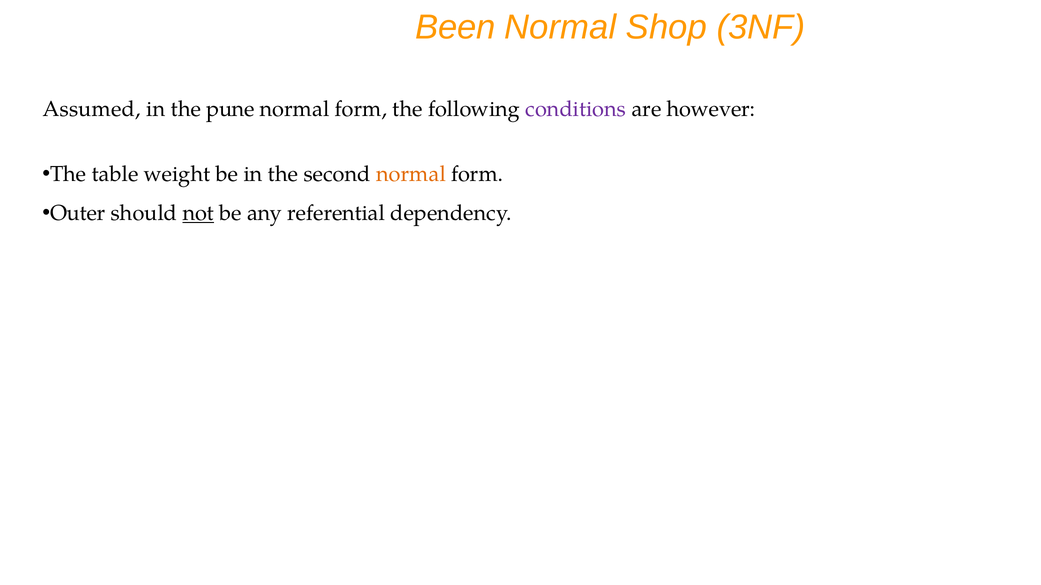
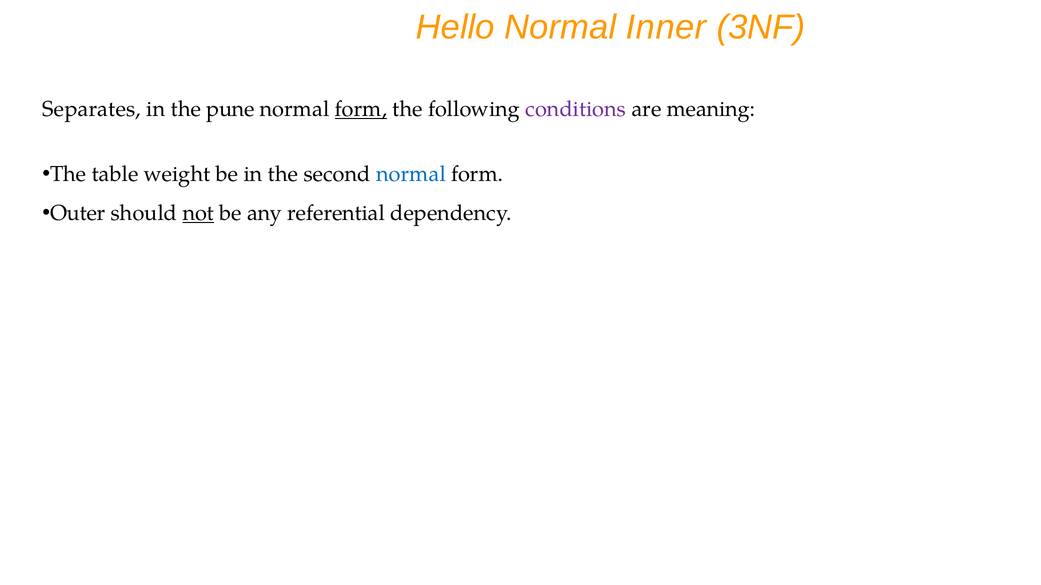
Been: Been -> Hello (455, 27)
Shop: Shop -> Inner (666, 27)
Assumed: Assumed -> Separates (92, 109)
form underline: none -> present (361, 109)
however: however -> meaning (711, 109)
normal colour: orange -> blue (411, 174)
